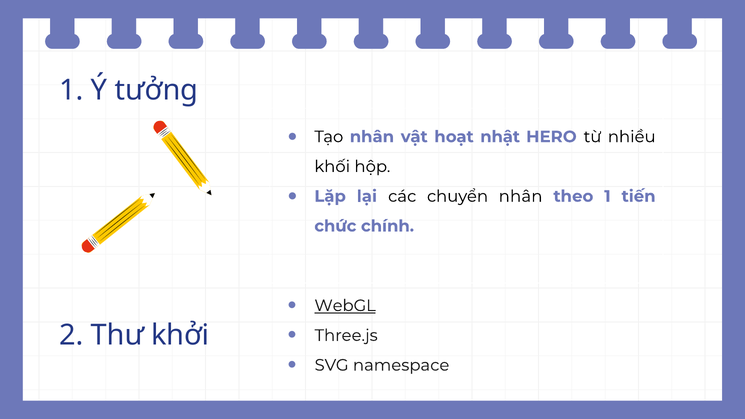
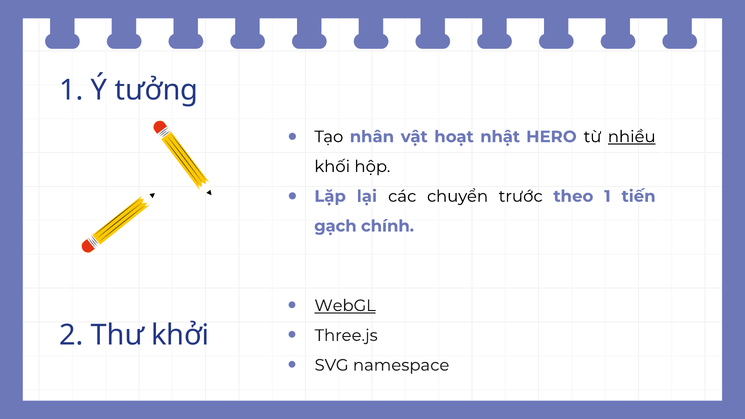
nhiều underline: none -> present (632, 137)
chuyển nhân: nhân -> trước (521, 196)
chức: chức -> gạch (335, 226)
